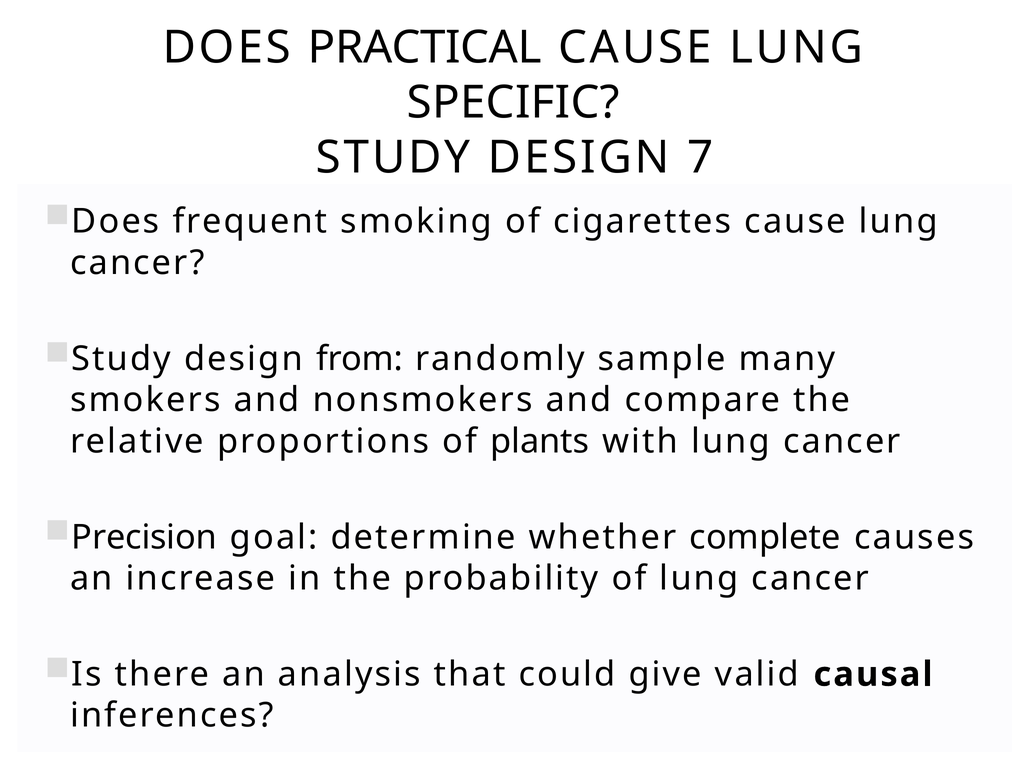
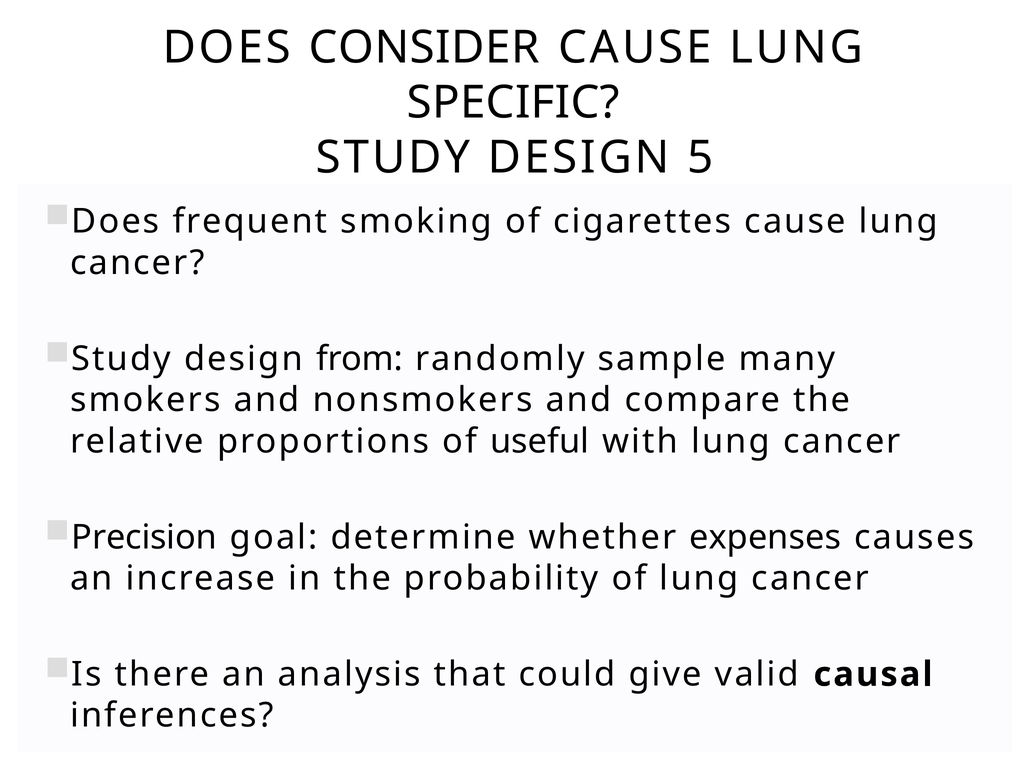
PRACTICAL: PRACTICAL -> CONSIDER (424, 48)
7: 7 -> 5 (701, 158)
plants: plants -> useful (540, 442)
complete: complete -> expenses (765, 538)
